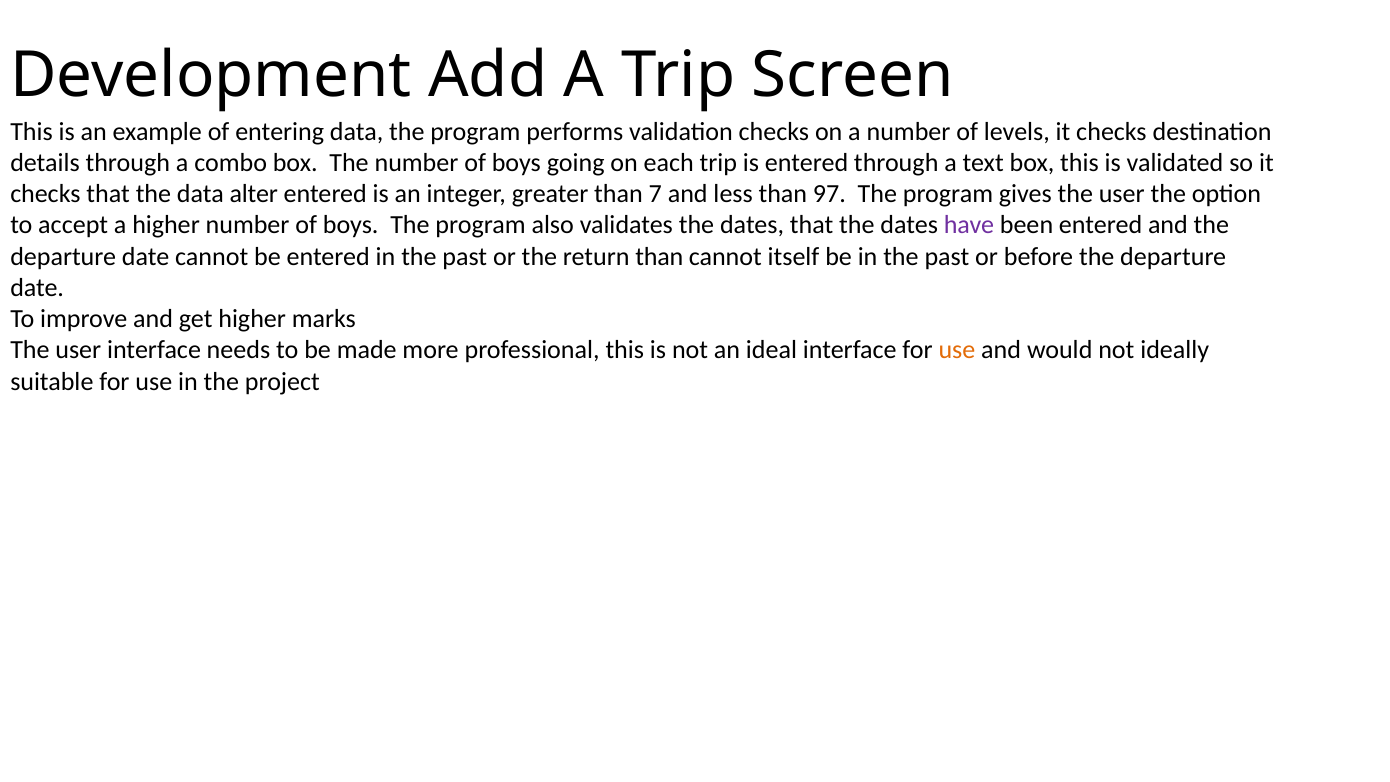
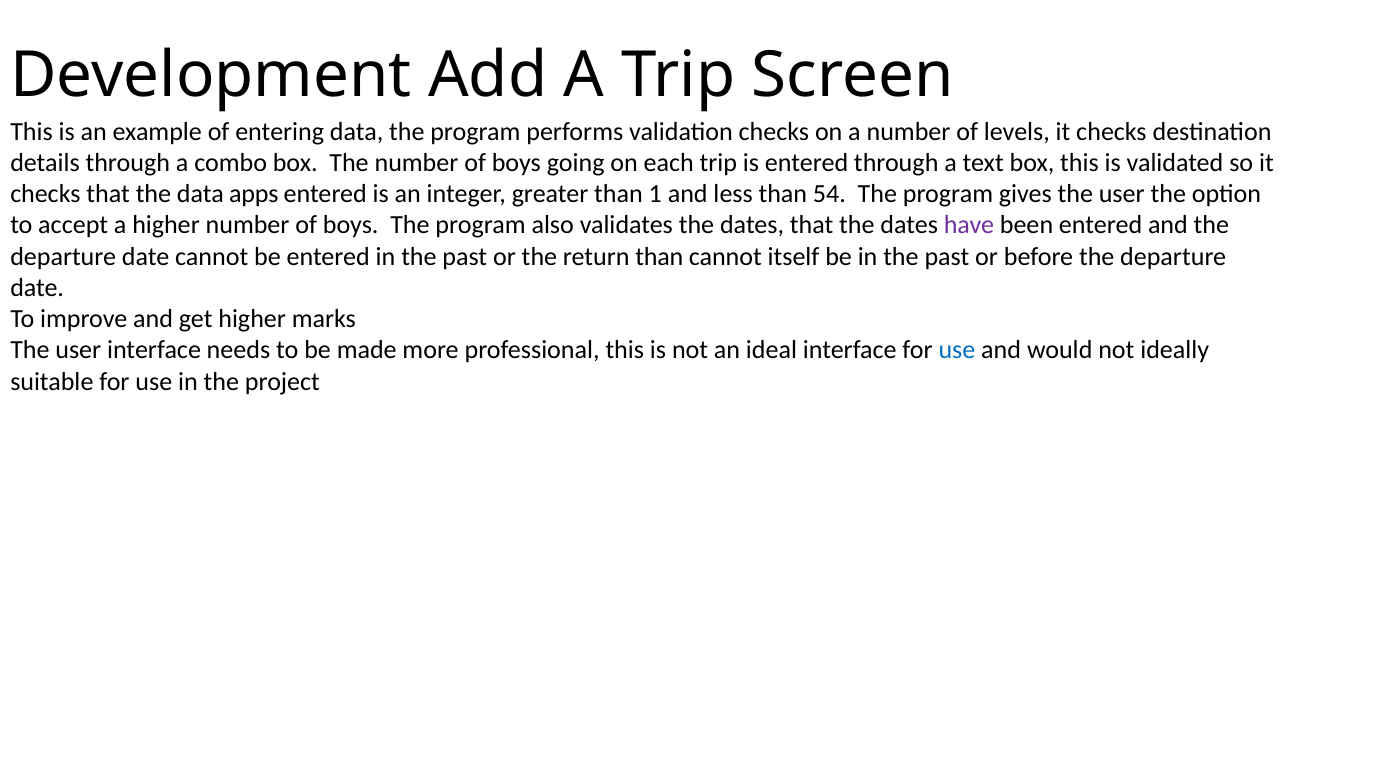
alter: alter -> apps (254, 194)
7: 7 -> 1 (655, 194)
97: 97 -> 54 (829, 194)
use colour: orange -> blue (957, 350)
